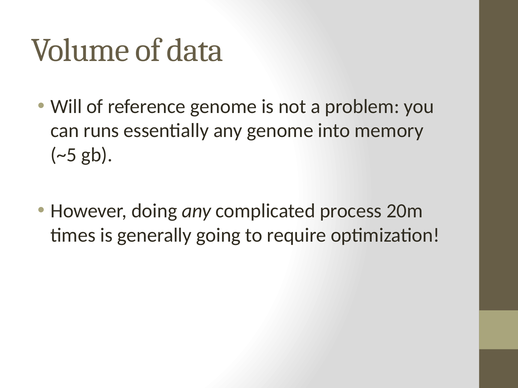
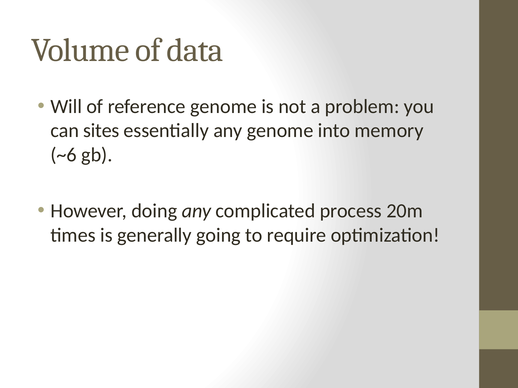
runs: runs -> sites (101, 131)
~5: ~5 -> ~6 (64, 155)
